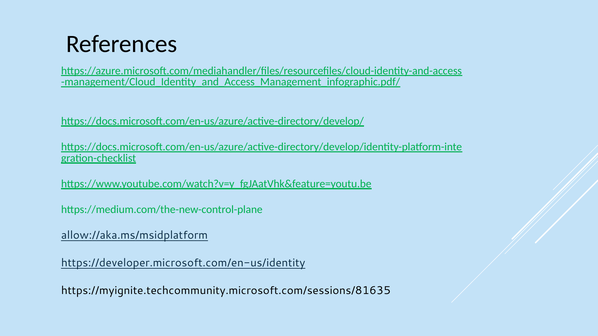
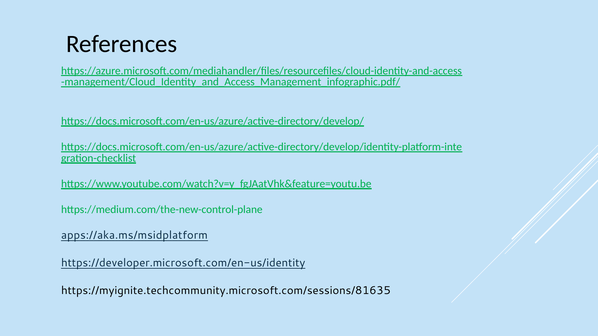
allow://aka.ms/msidplatform: allow://aka.ms/msidplatform -> apps://aka.ms/msidplatform (134, 235)
